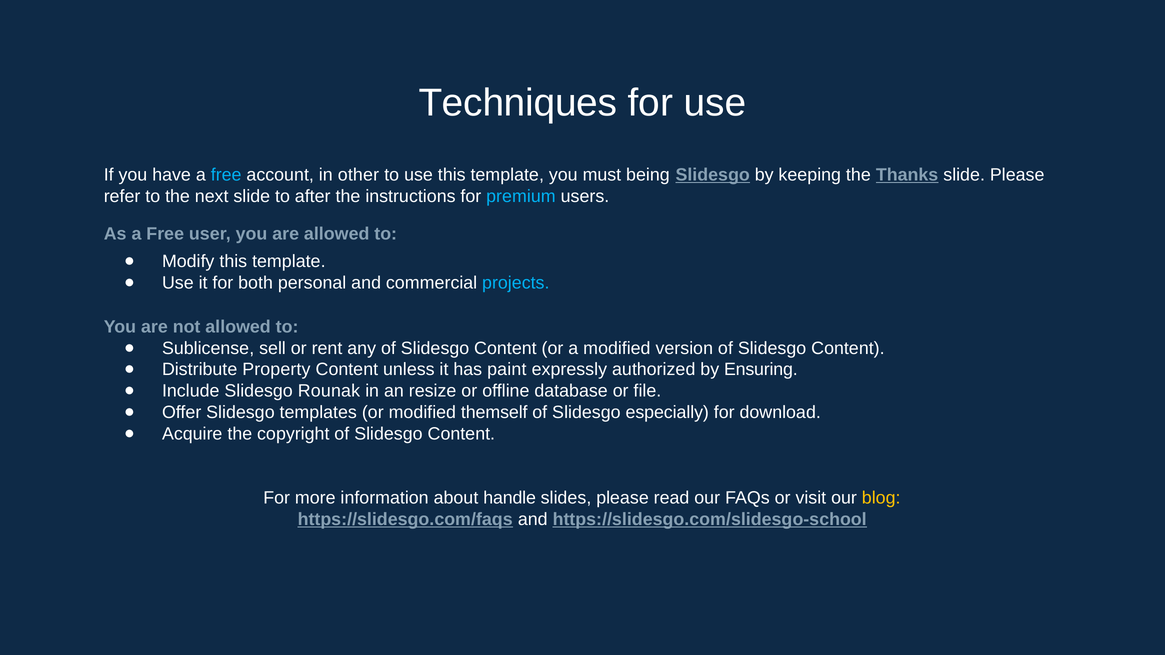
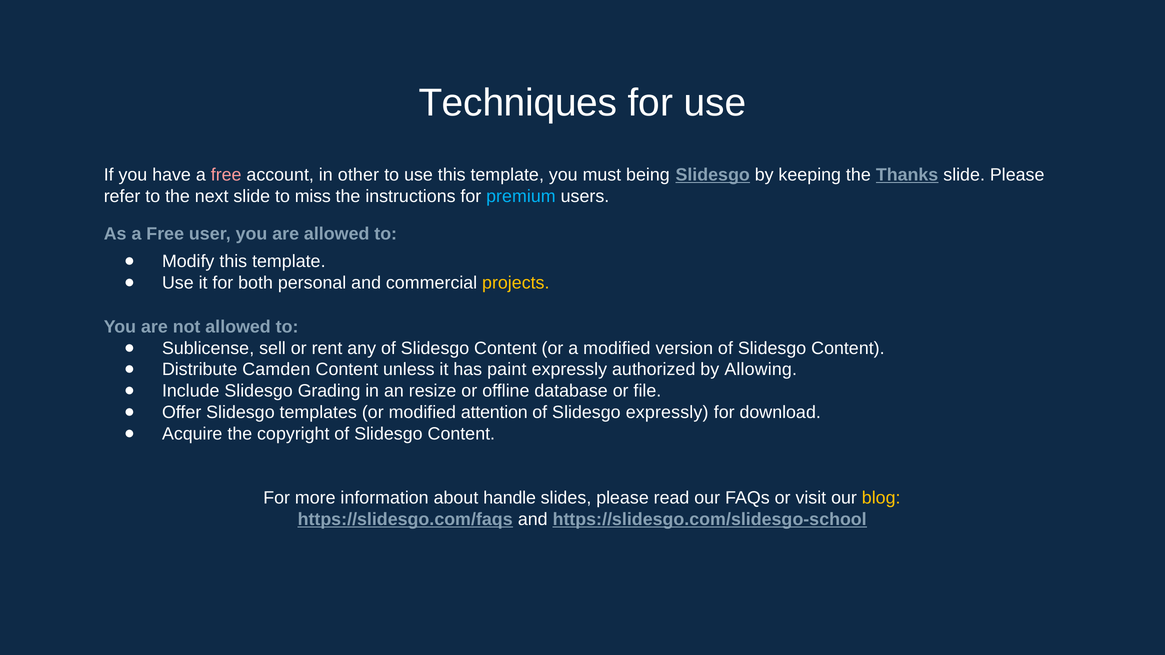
free colour: light blue -> pink (226, 175)
after: after -> miss (313, 196)
projects colour: light blue -> yellow (516, 283)
Property: Property -> Camden (276, 370)
Ensuring: Ensuring -> Allowing (761, 370)
Rounak: Rounak -> Grading (329, 391)
themself: themself -> attention (494, 413)
Slidesgo especially: especially -> expressly (667, 413)
